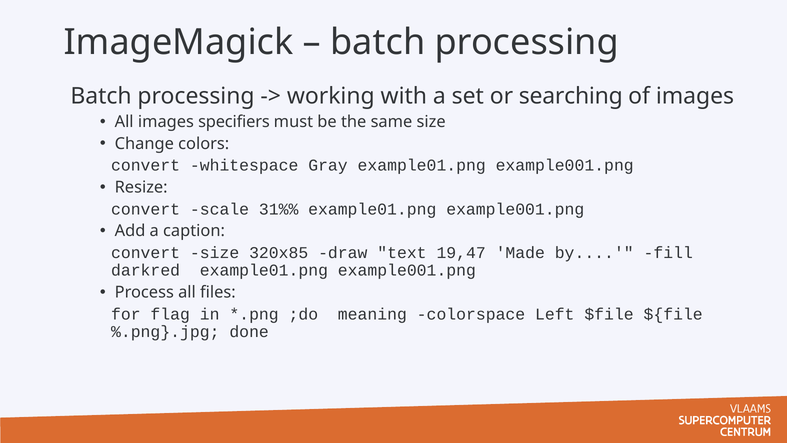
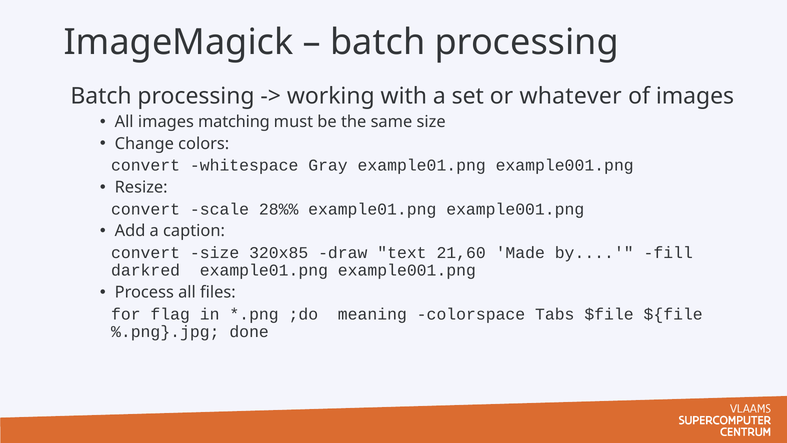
searching: searching -> whatever (571, 96)
specifiers: specifiers -> matching (234, 122)
31%%: 31%% -> 28%% (279, 209)
19,47: 19,47 -> 21,60 (461, 253)
Left: Left -> Tabs (555, 314)
